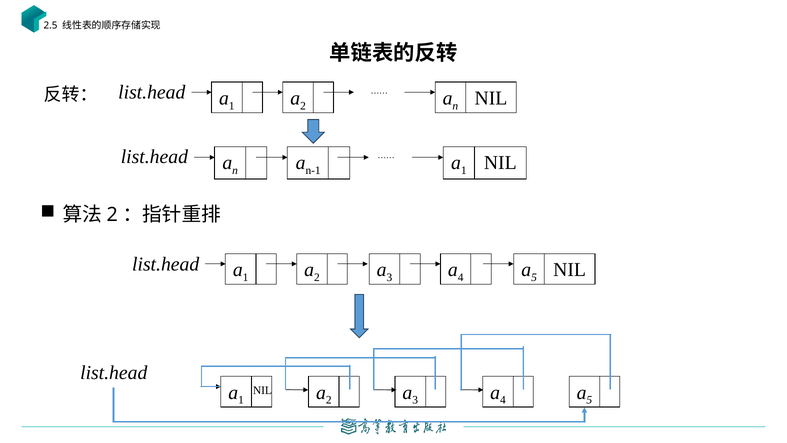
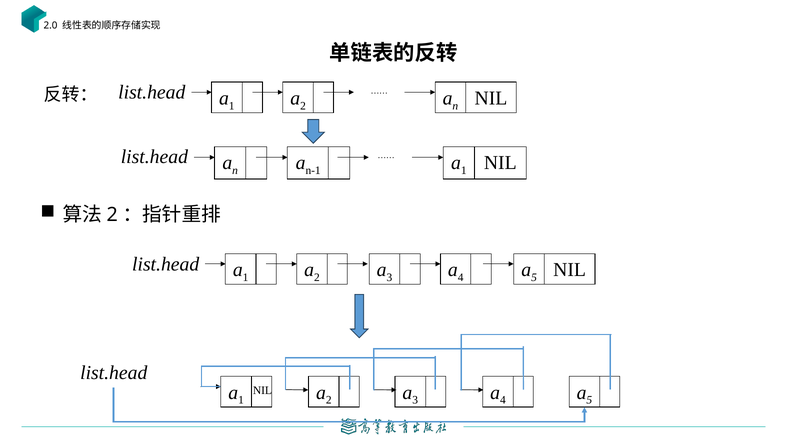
2.5: 2.5 -> 2.0 (51, 26)
